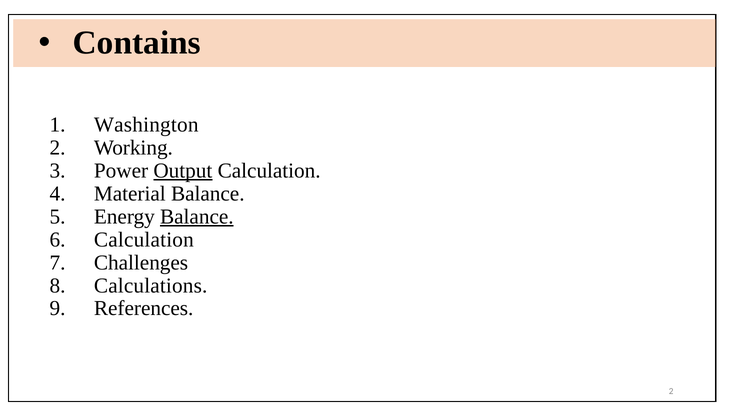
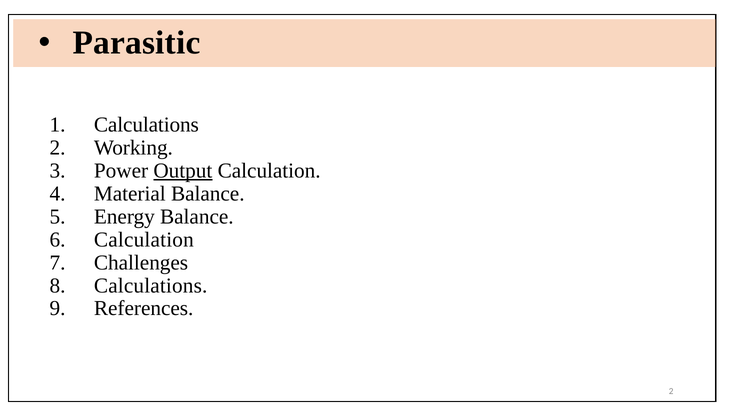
Contains: Contains -> Parasitic (137, 43)
Washington: Washington -> Calculations (146, 125)
Balance underline: present -> none (197, 217)
